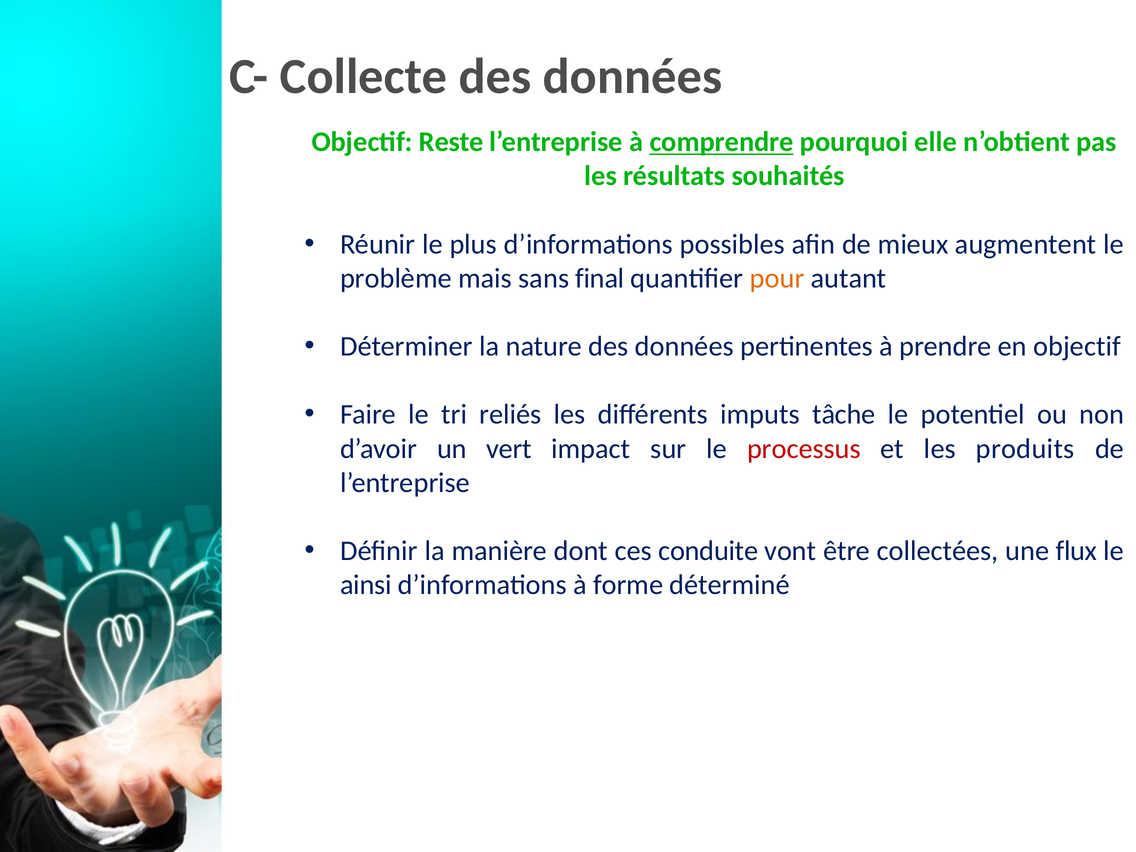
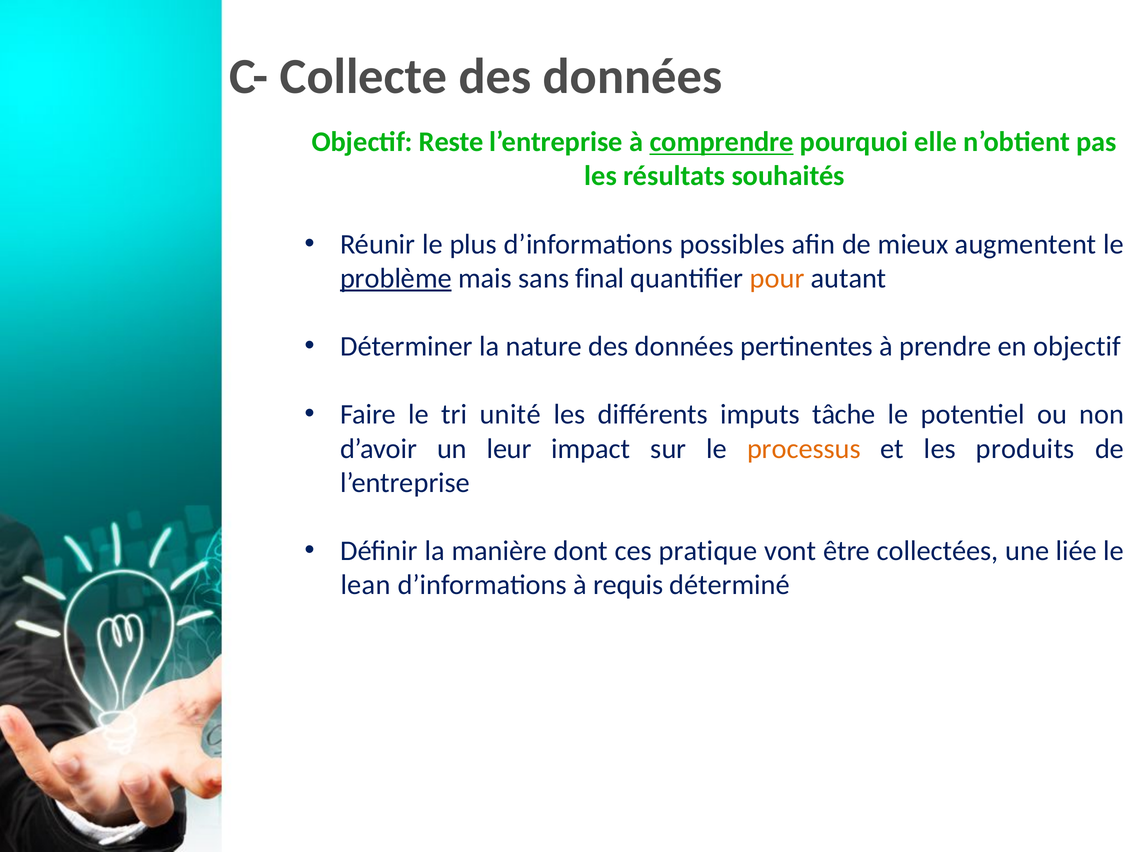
problème underline: none -> present (396, 278)
reliés: reliés -> unité (510, 415)
vert: vert -> leur (509, 449)
processus colour: red -> orange (804, 449)
conduite: conduite -> pratique (708, 551)
flux: flux -> liée (1076, 551)
ainsi: ainsi -> lean (366, 585)
forme: forme -> requis (628, 585)
